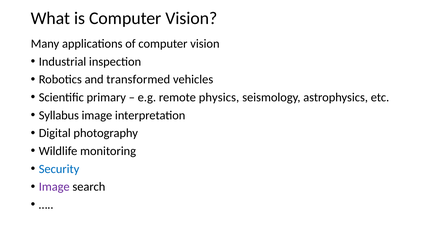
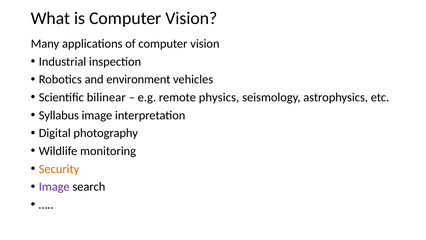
transformed: transformed -> environment (138, 79)
primary: primary -> bilinear (106, 97)
Security colour: blue -> orange (59, 169)
